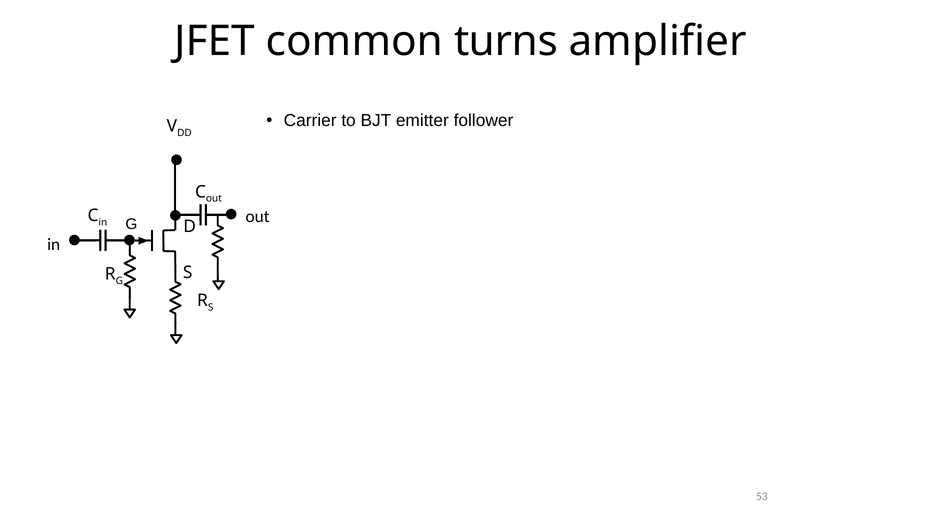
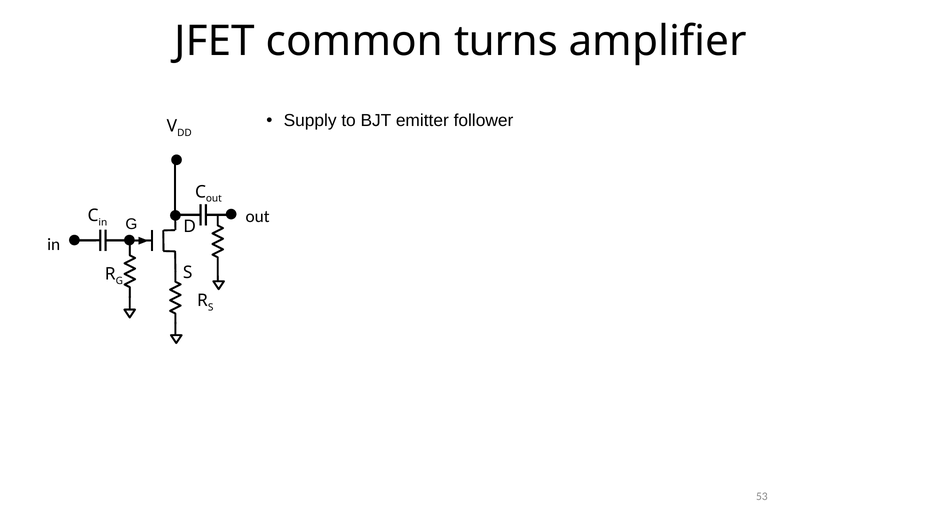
Carrier: Carrier -> Supply (310, 121)
